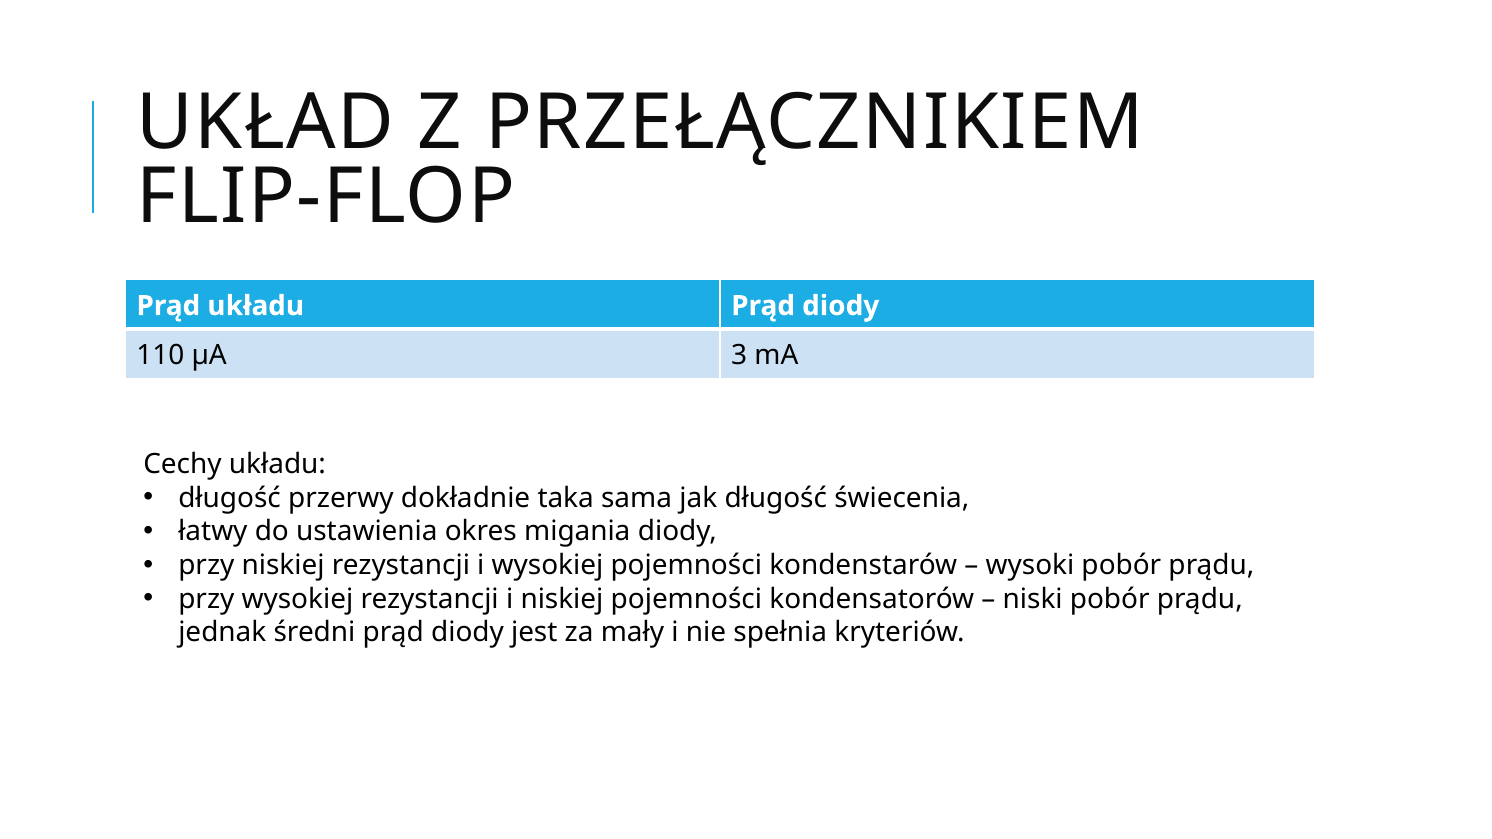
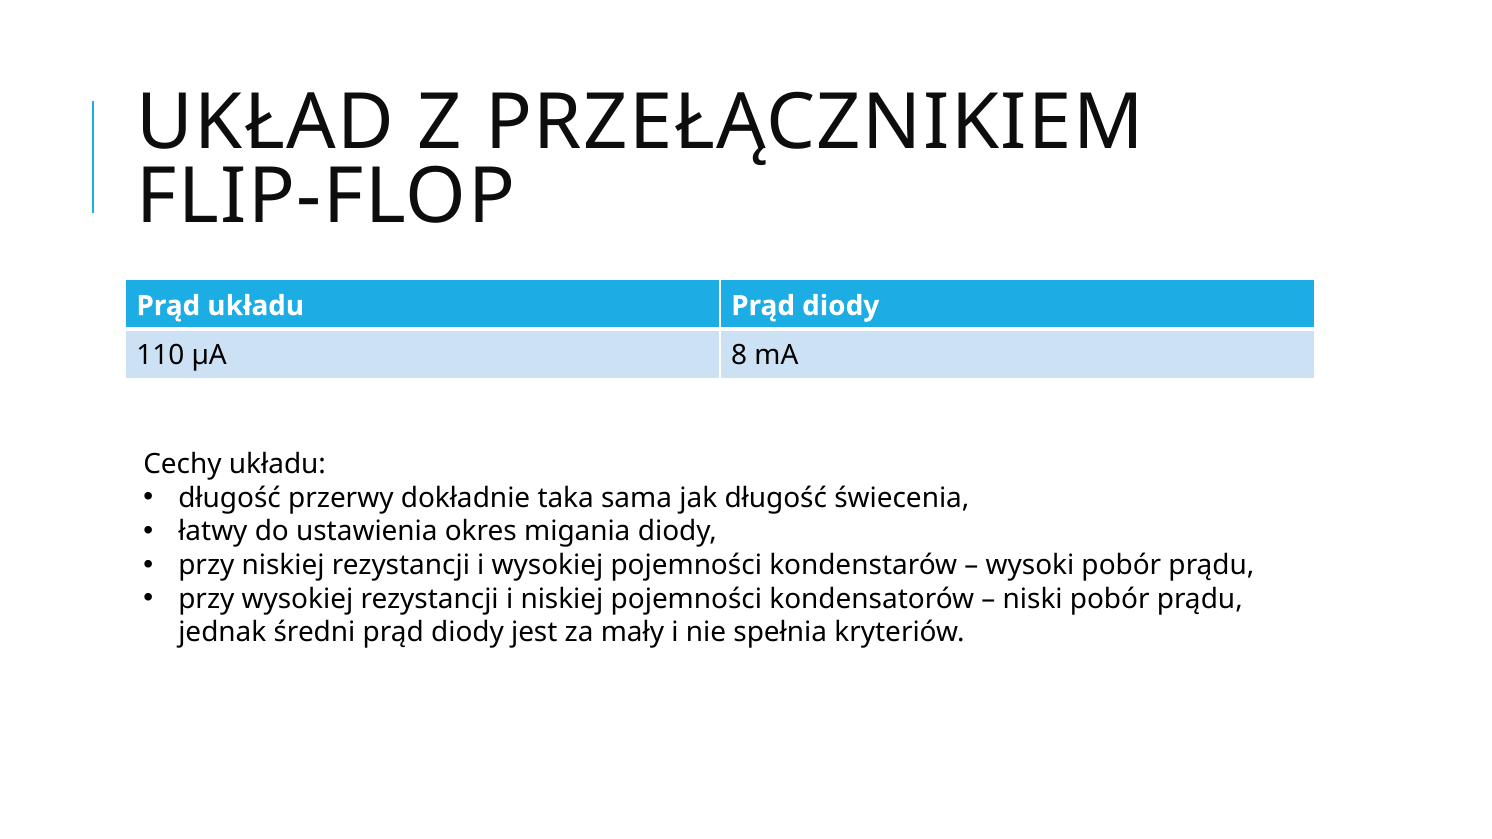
3: 3 -> 8 (739, 355)
